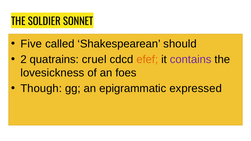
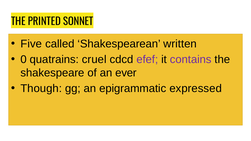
SOLDIER: SOLDIER -> PRINTED (44, 22)
should: should -> written (180, 44)
2: 2 -> 0 (24, 59)
efef colour: orange -> purple (147, 59)
lovesickness: lovesickness -> shakespeare (52, 73)
foes: foes -> ever (126, 73)
